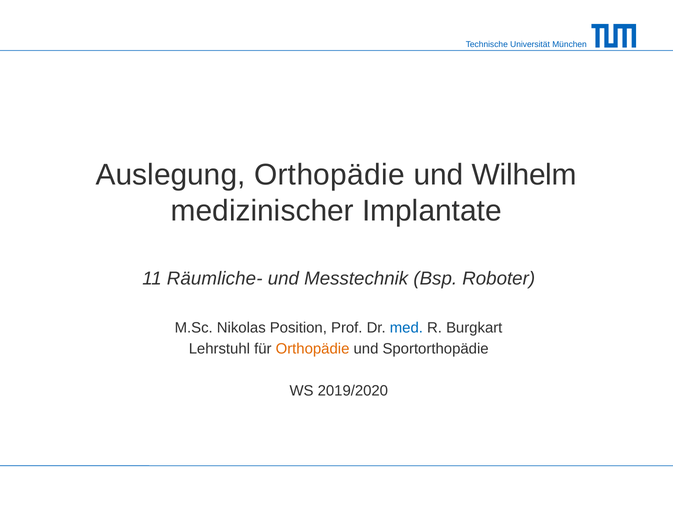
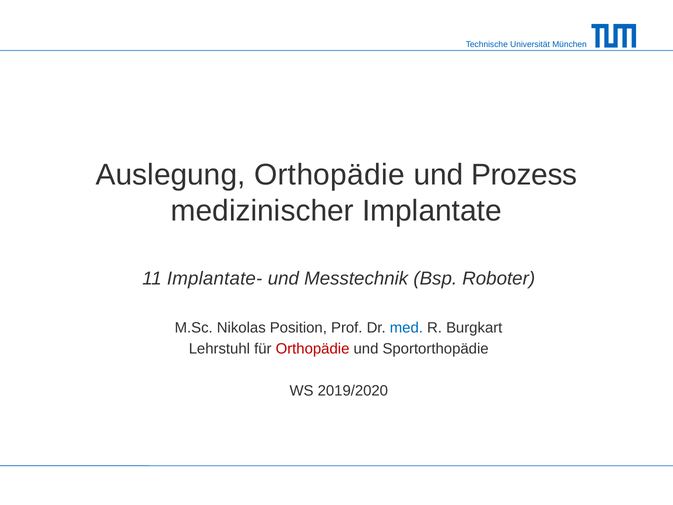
Wilhelm: Wilhelm -> Prozess (524, 175)
Räumliche-: Räumliche- -> Implantate- (215, 279)
Orthopädie colour: orange -> red (313, 349)
